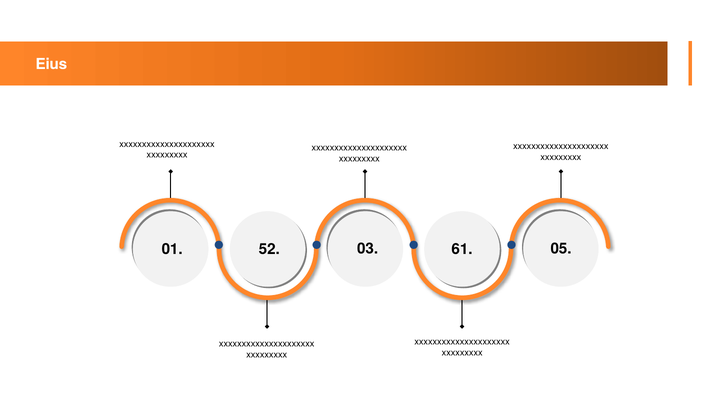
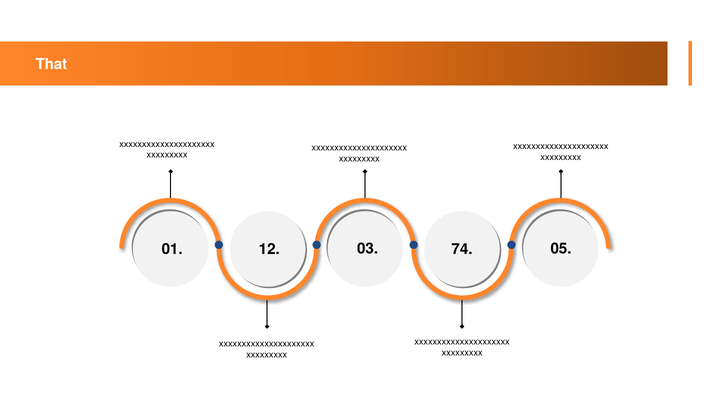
Eius: Eius -> That (51, 64)
52: 52 -> 12 (269, 250)
61: 61 -> 74 (462, 250)
